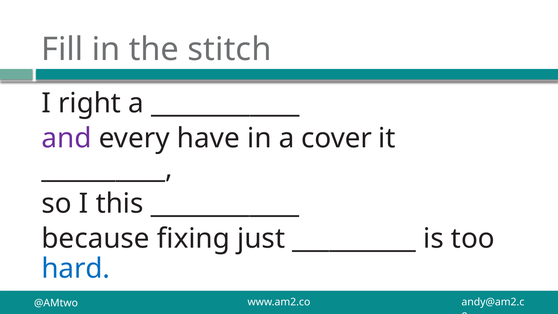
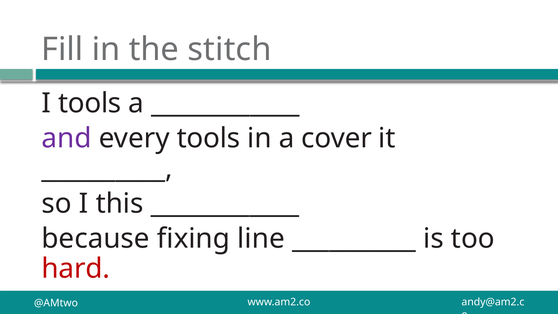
I right: right -> tools (90, 103)
every have: have -> tools (209, 138)
just: just -> line (261, 238)
hard colour: blue -> red (76, 269)
